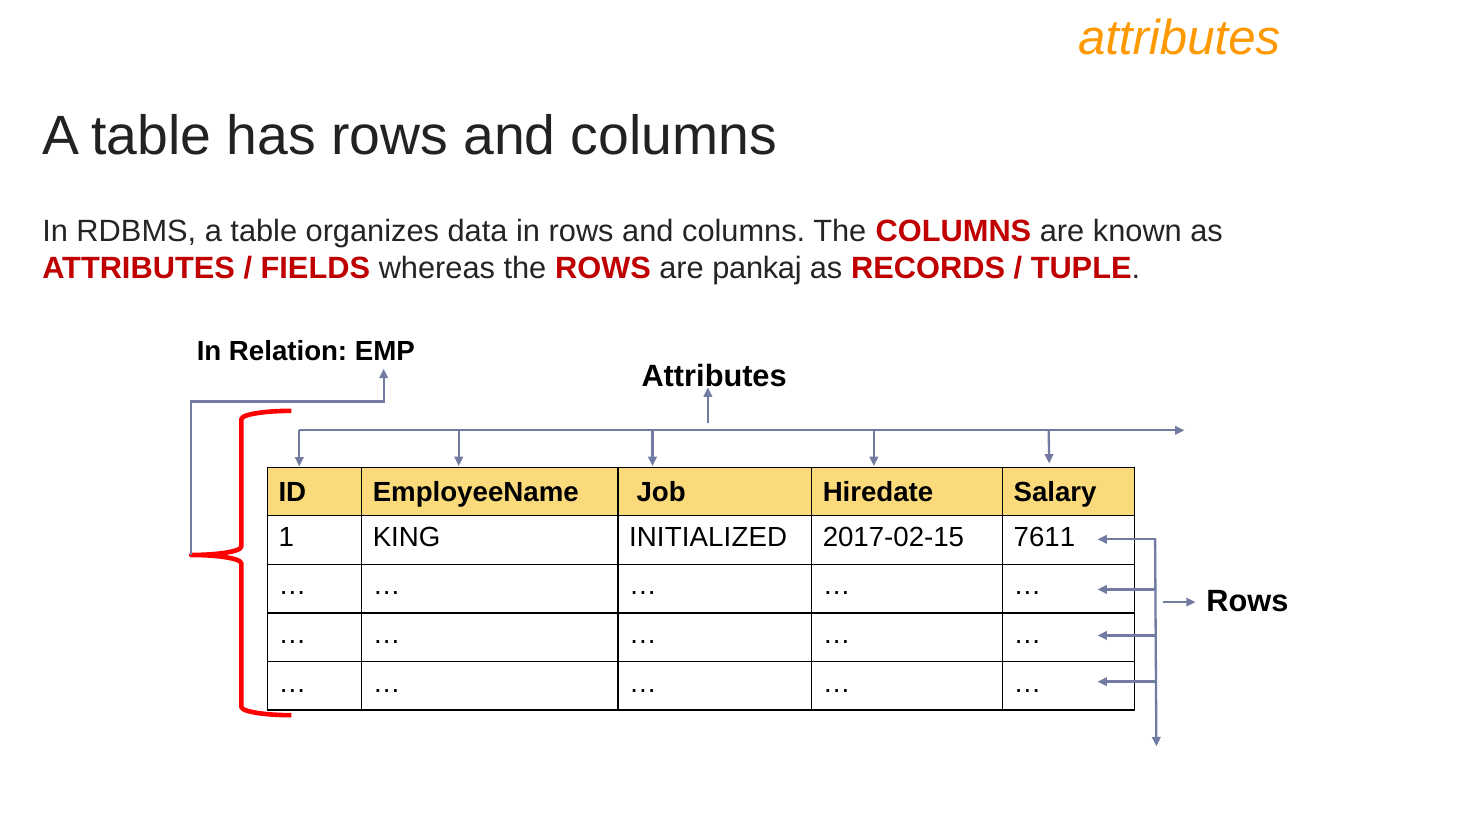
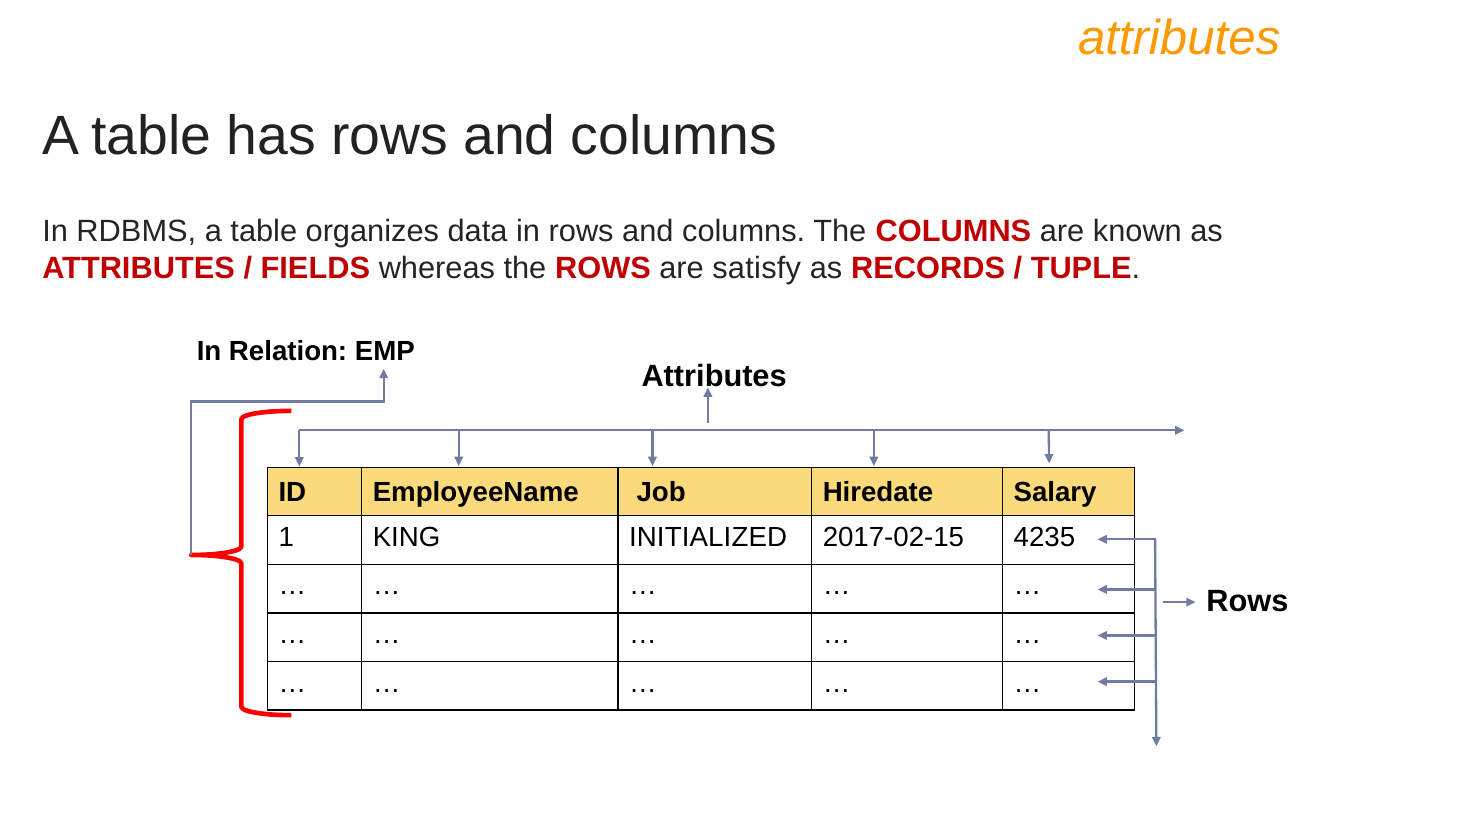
pankaj: pankaj -> satisfy (757, 269)
7611: 7611 -> 4235 (1044, 537)
